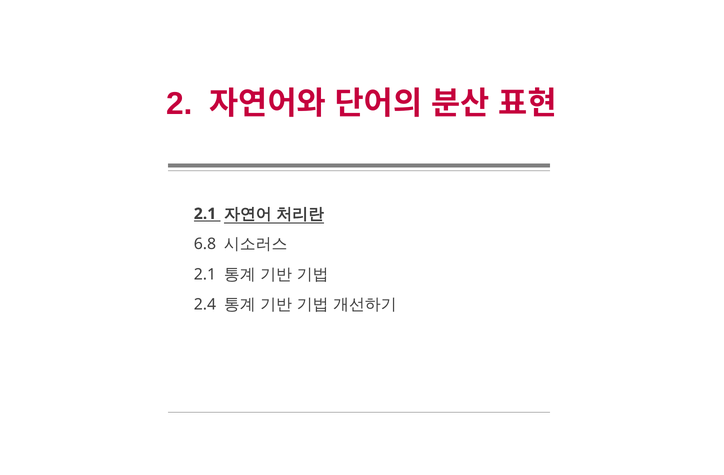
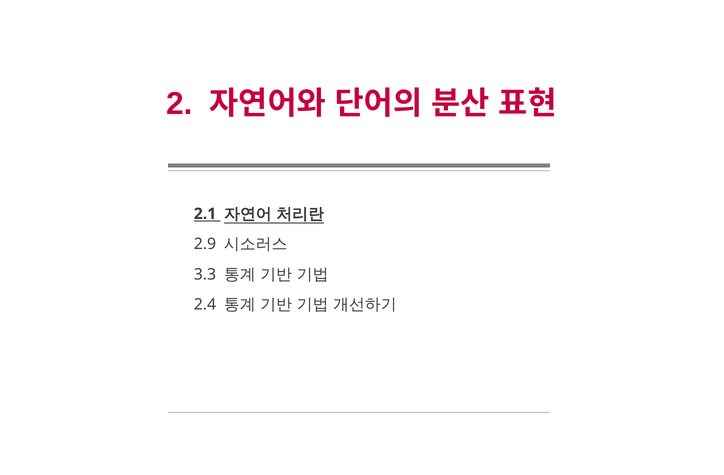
6.8: 6.8 -> 2.9 (205, 244)
2.1: 2.1 -> 3.3 (205, 275)
